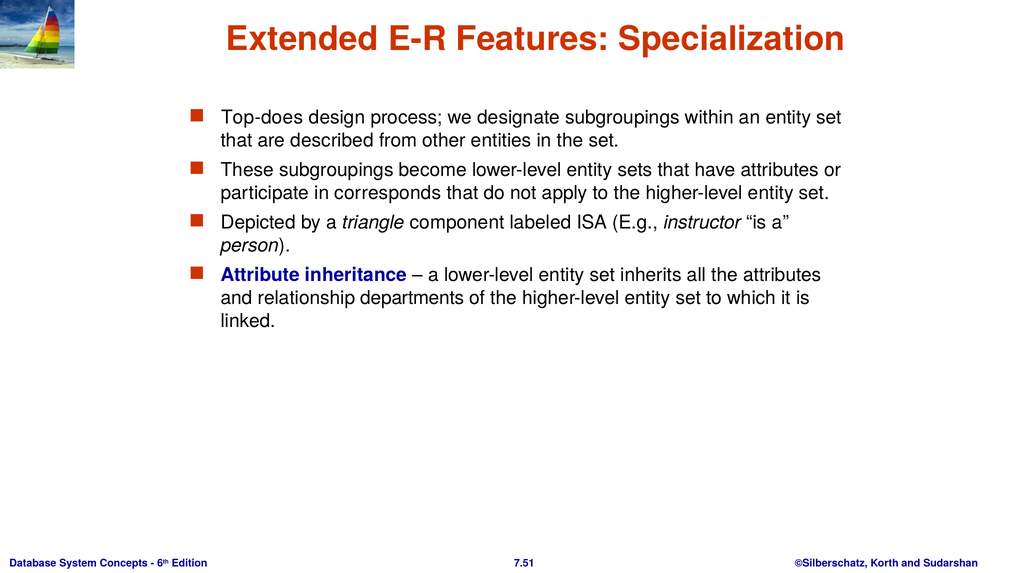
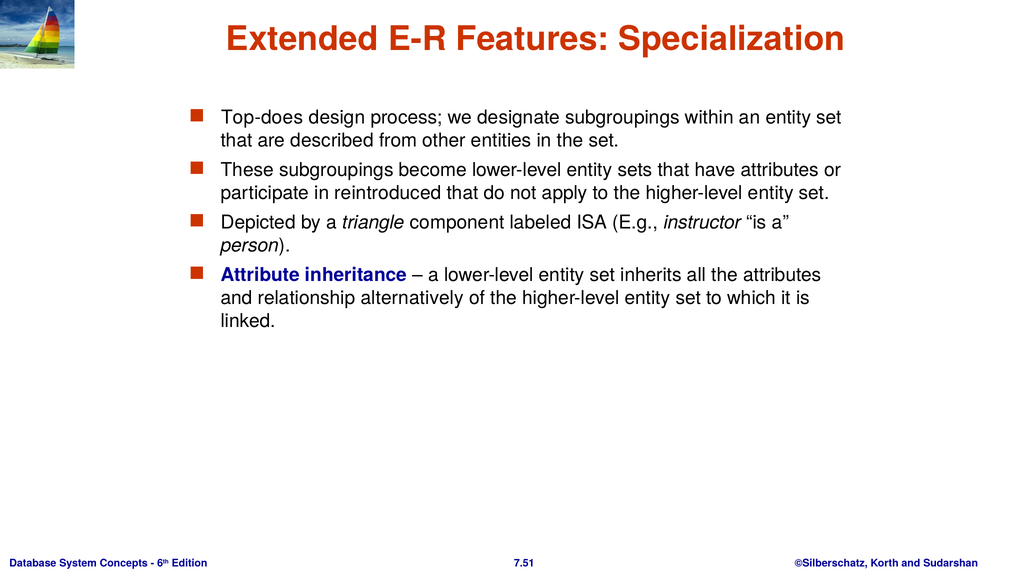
corresponds: corresponds -> reintroduced (388, 193)
departments: departments -> alternatively (412, 298)
